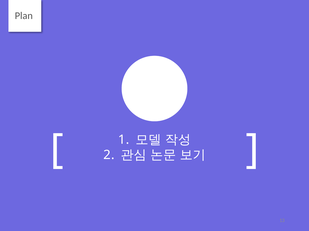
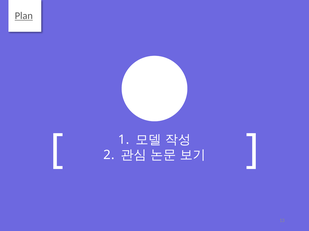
Plan underline: none -> present (24, 16)
